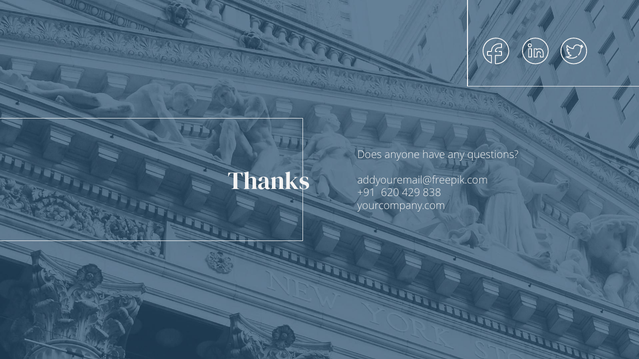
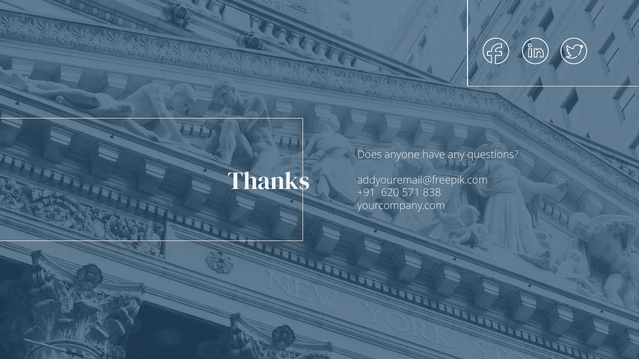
429: 429 -> 571 (411, 193)
